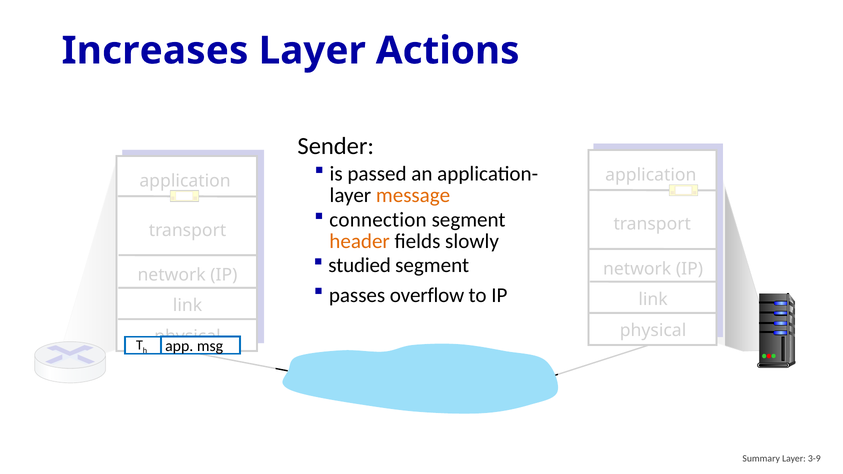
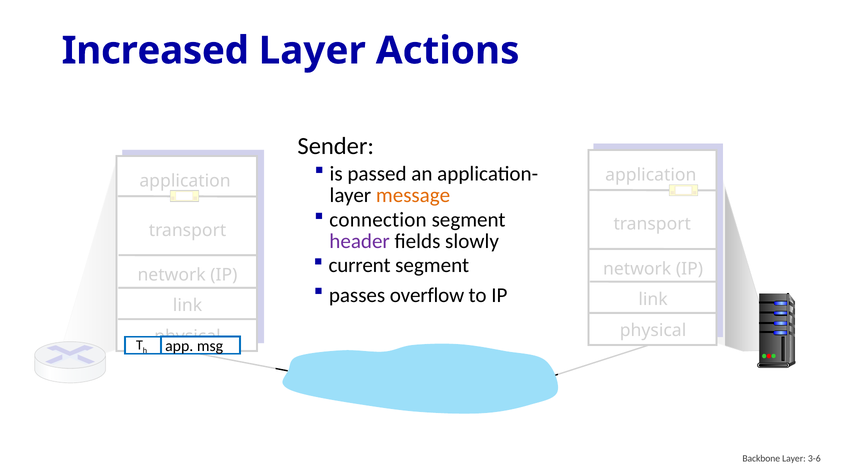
Increases: Increases -> Increased (155, 51)
header colour: orange -> purple (360, 242)
studied: studied -> current (360, 266)
Summary: Summary -> Backbone (761, 459)
3-9: 3-9 -> 3-6 (814, 459)
